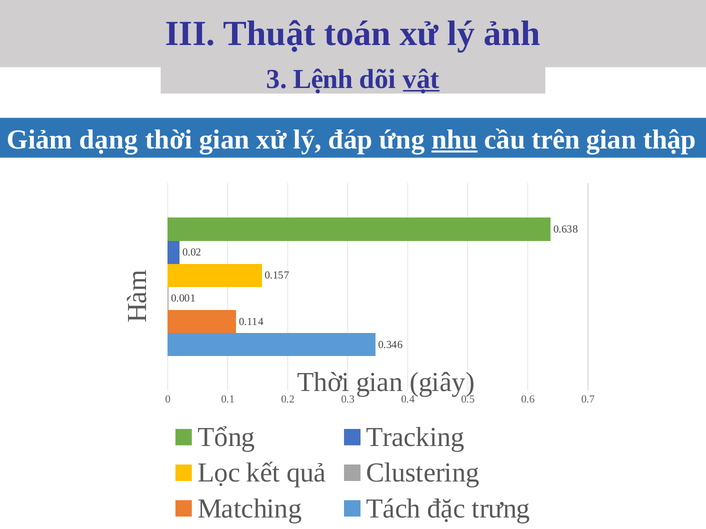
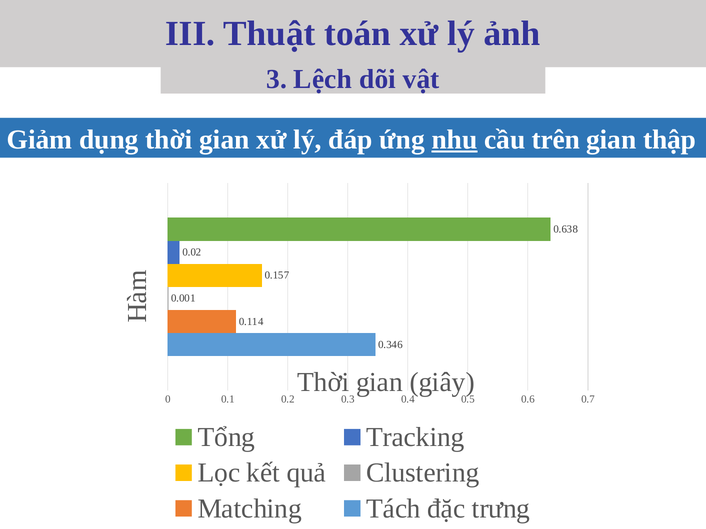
Lệnh: Lệnh -> Lệch (323, 79)
vật underline: present -> none (421, 79)
dạng: dạng -> dụng (109, 140)
